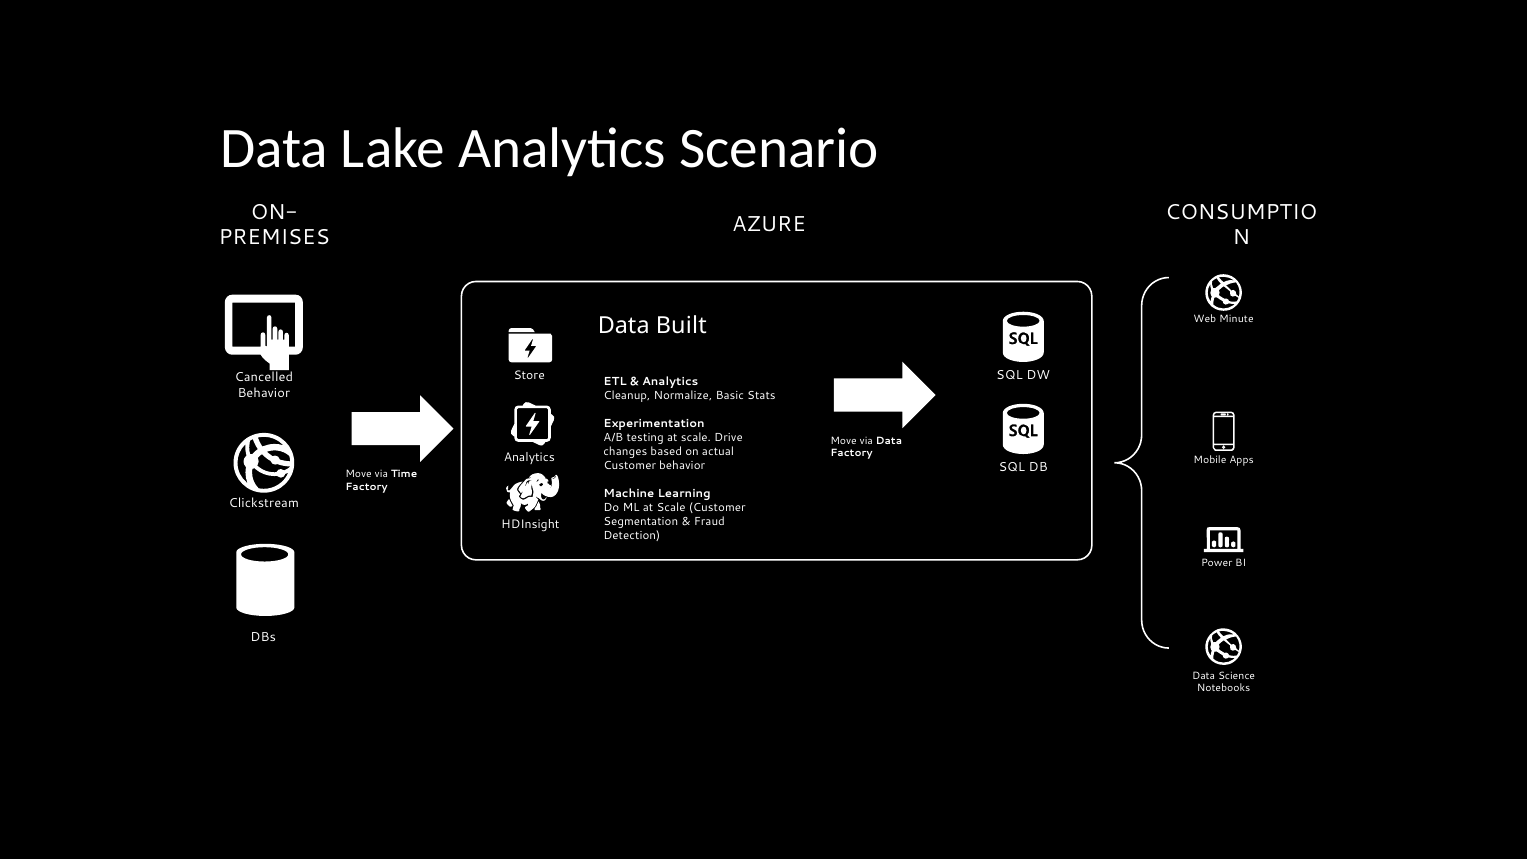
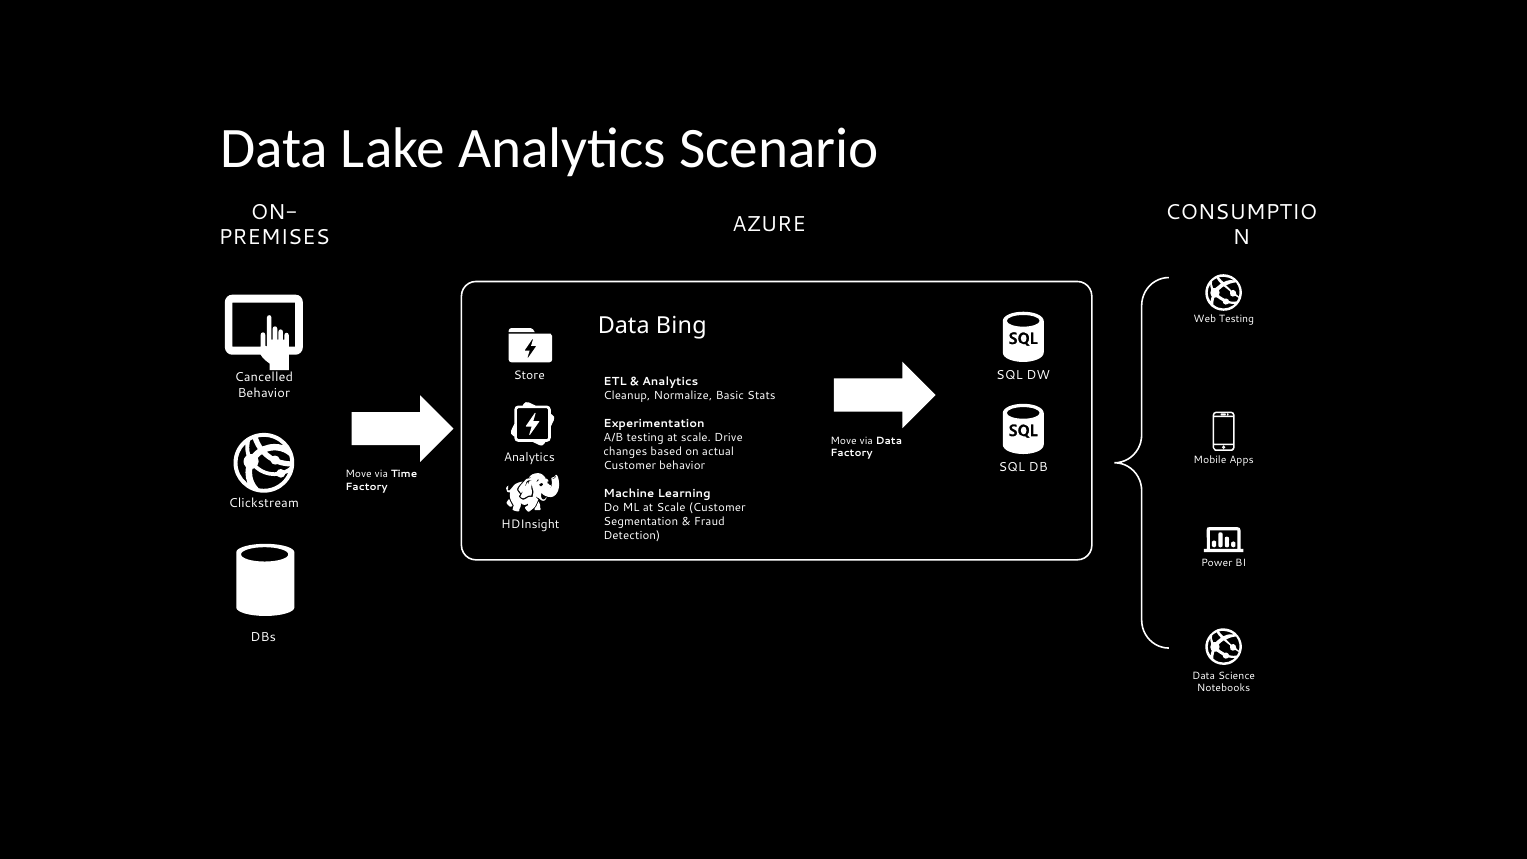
Web Minute: Minute -> Testing (1237, 319)
Built: Built -> Bing (681, 325)
